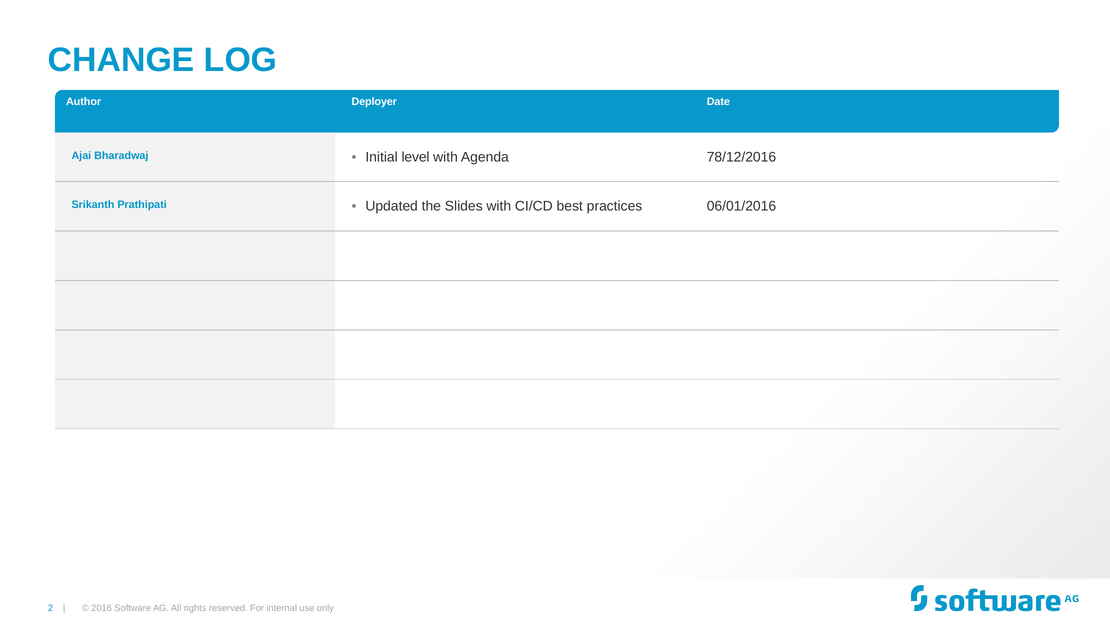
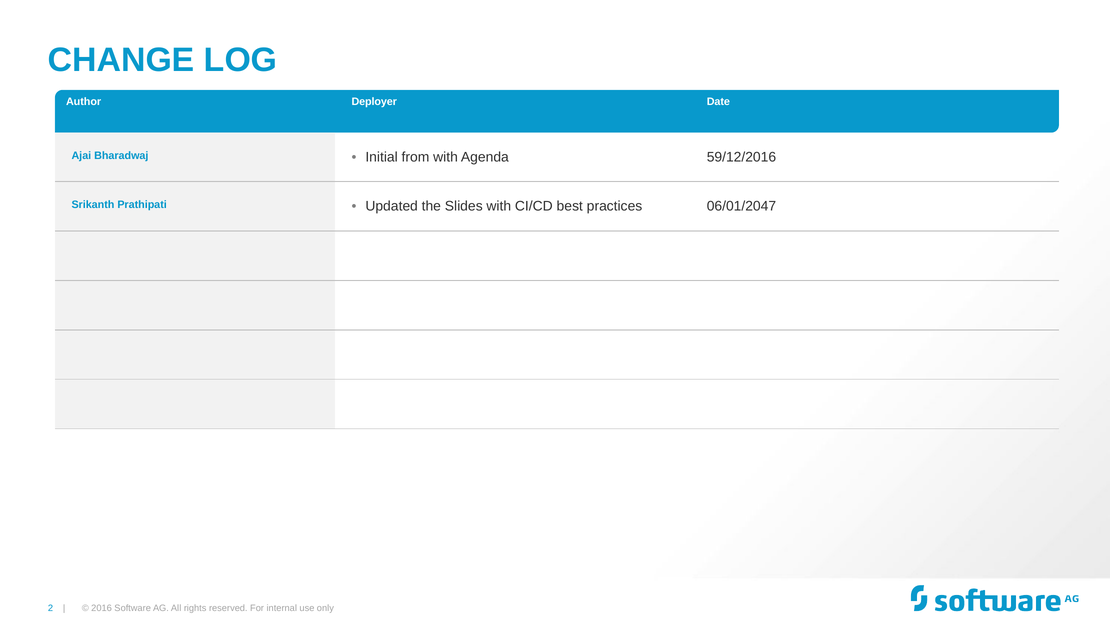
level: level -> from (415, 157)
78/12/2016: 78/12/2016 -> 59/12/2016 (741, 157)
06/01/2016: 06/01/2016 -> 06/01/2047 (741, 206)
